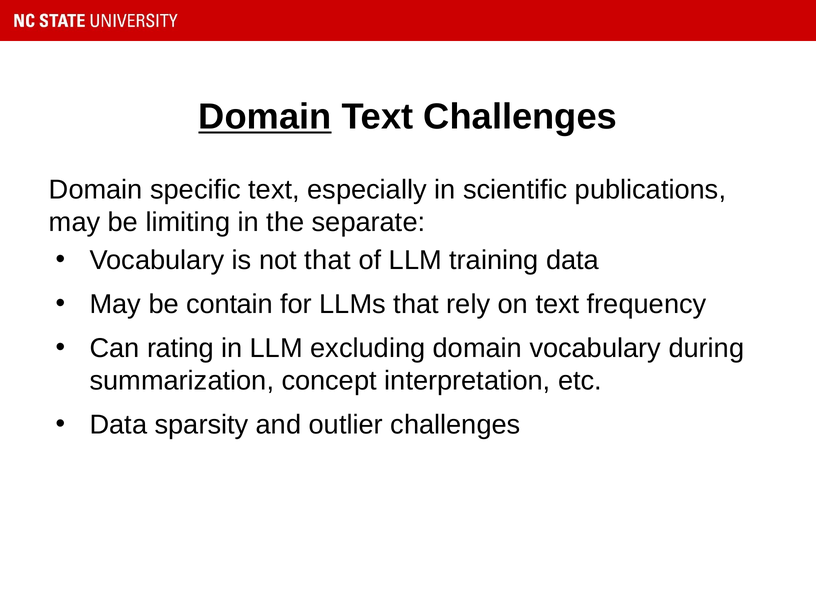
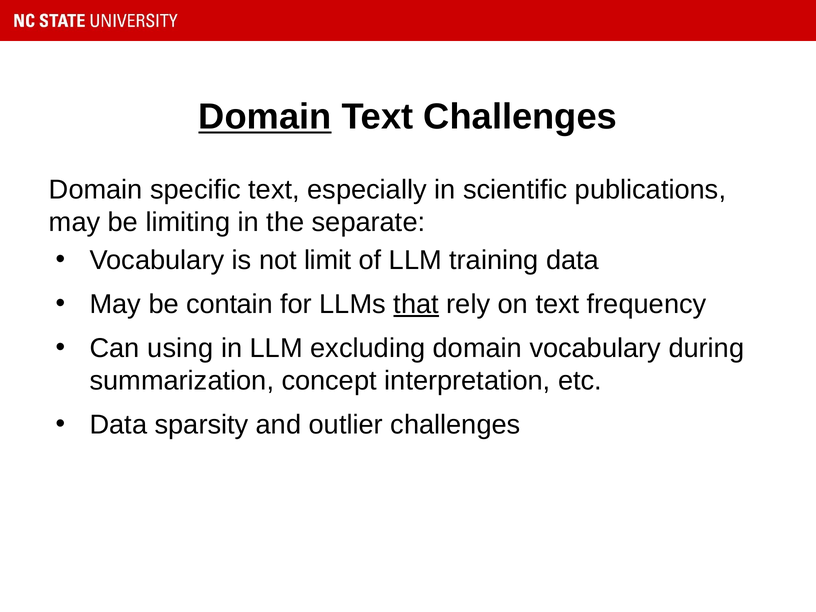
not that: that -> limit (328, 260)
that underline: none -> present (416, 304)
rating: rating -> using (180, 348)
